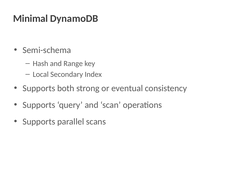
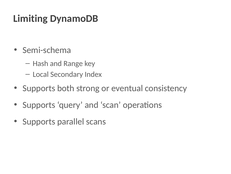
Minimal: Minimal -> Limiting (30, 18)
